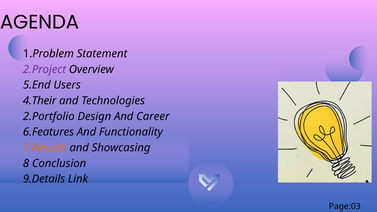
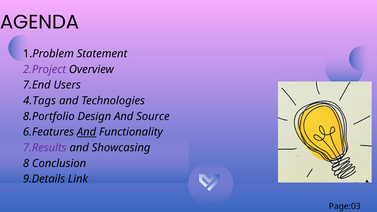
5.End: 5.End -> 7.End (37, 85)
4.Their: 4.Their -> 4.Tags (40, 101)
2.Portfolio: 2.Portfolio -> 8.Portfolio (49, 116)
Career: Career -> Source (153, 116)
And underline: none -> present (87, 132)
7.Results colour: orange -> purple (45, 148)
